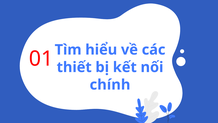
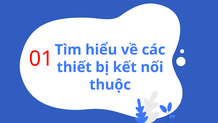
chính: chính -> thuộc (110, 84)
